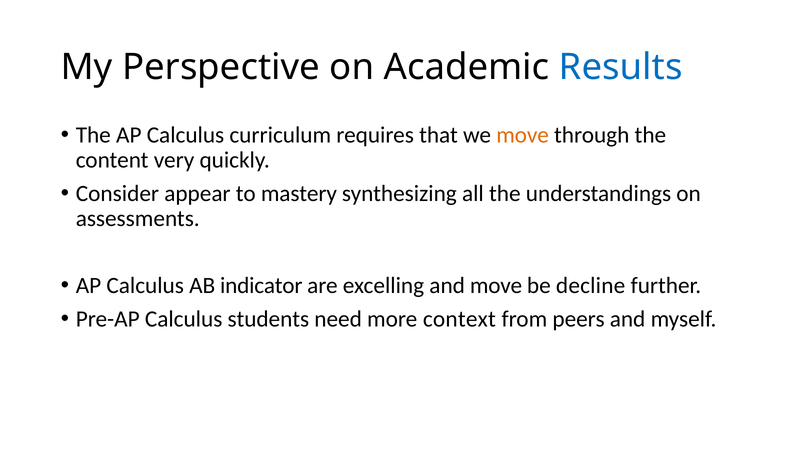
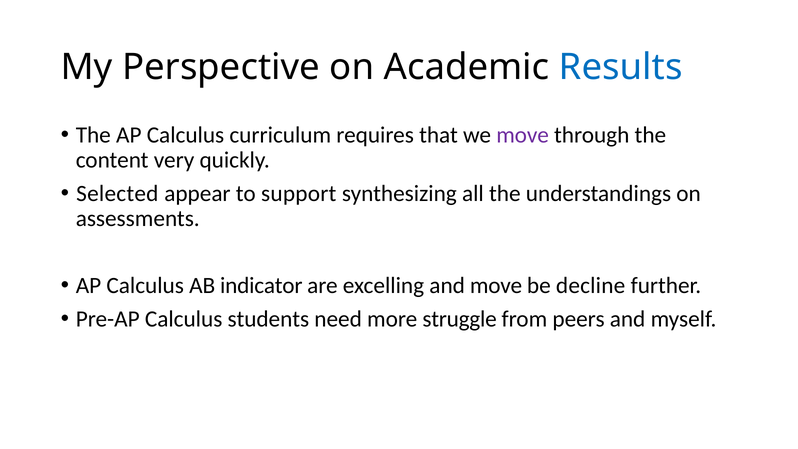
move colour: orange -> purple (523, 135)
Consider: Consider -> Selected (117, 194)
mastery: mastery -> support (299, 194)
context: context -> struggle (460, 319)
